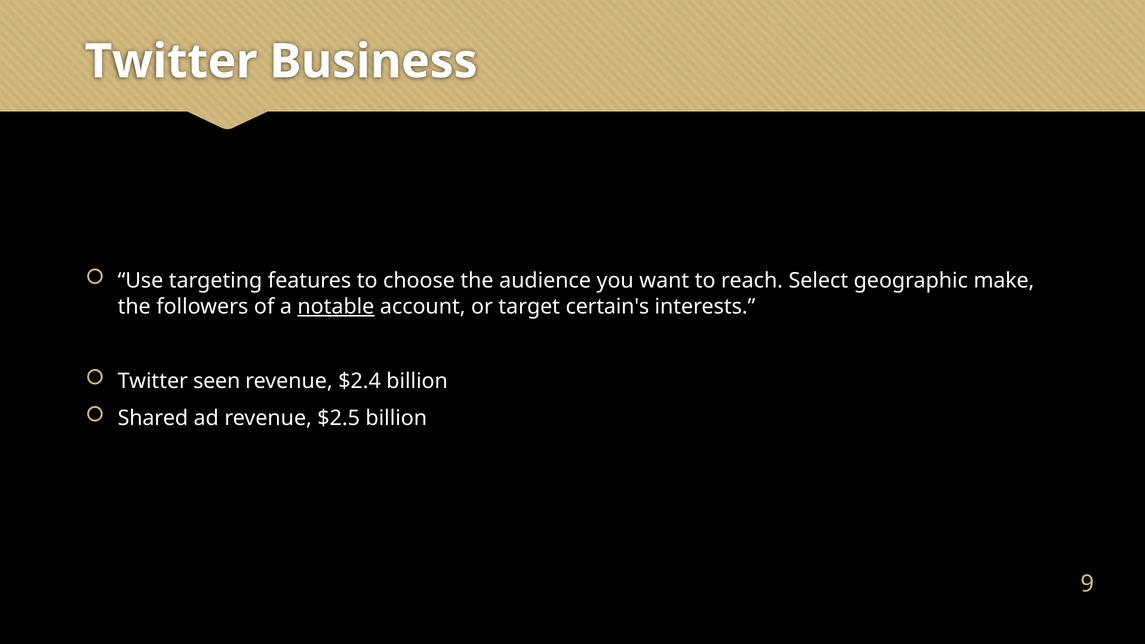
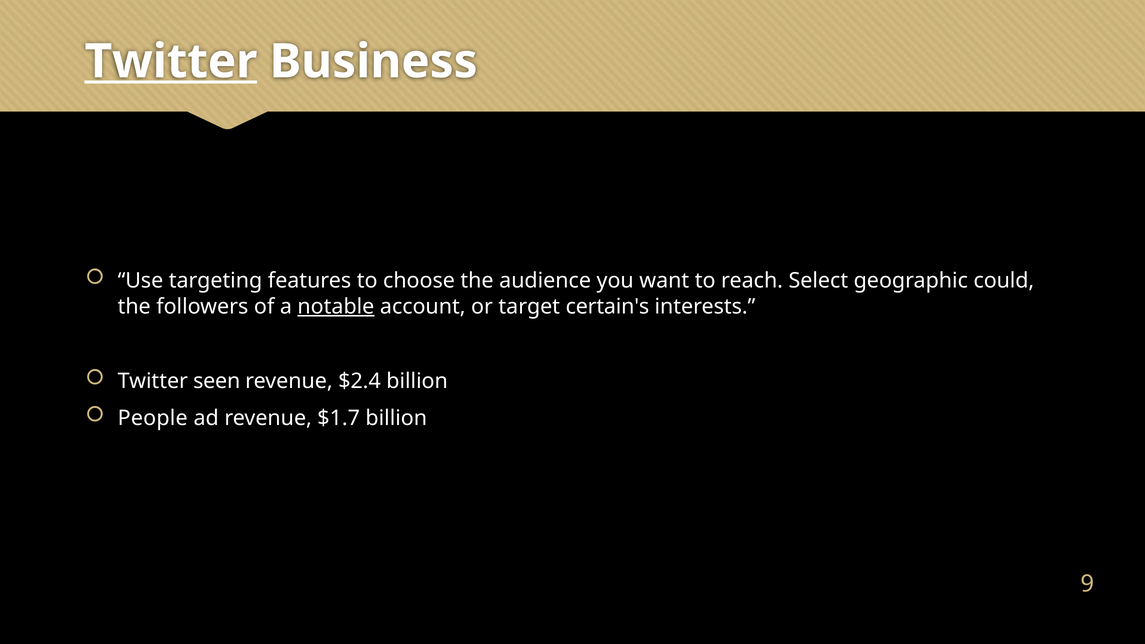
Twitter underline: none -> present (171, 62)
make: make -> could (1004, 281)
Shared: Shared -> People (153, 418)
$2.5: $2.5 -> $1.7 (339, 418)
